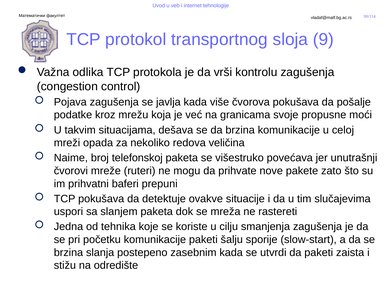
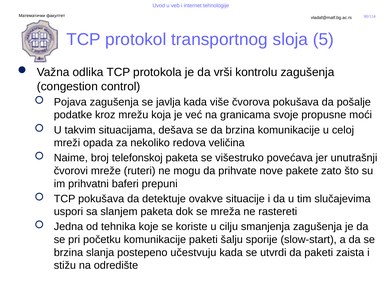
9: 9 -> 5 (323, 39)
zasebnim: zasebnim -> učestvuju (193, 253)
